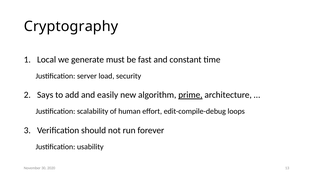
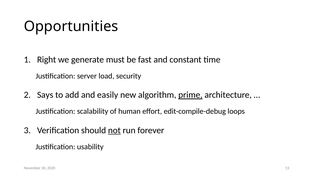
Cryptography: Cryptography -> Opportunities (71, 26)
Local: Local -> Right (47, 60)
not underline: none -> present (114, 130)
